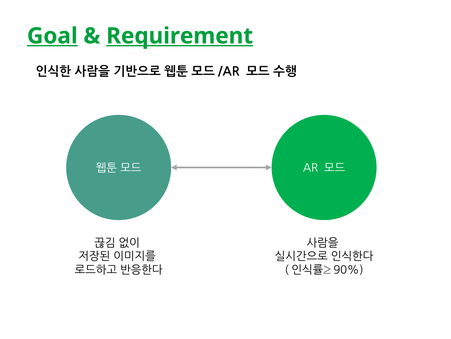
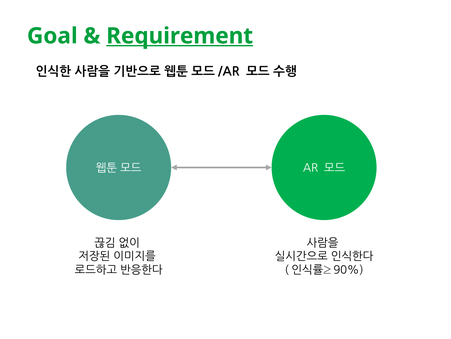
Goal underline: present -> none (52, 36)
